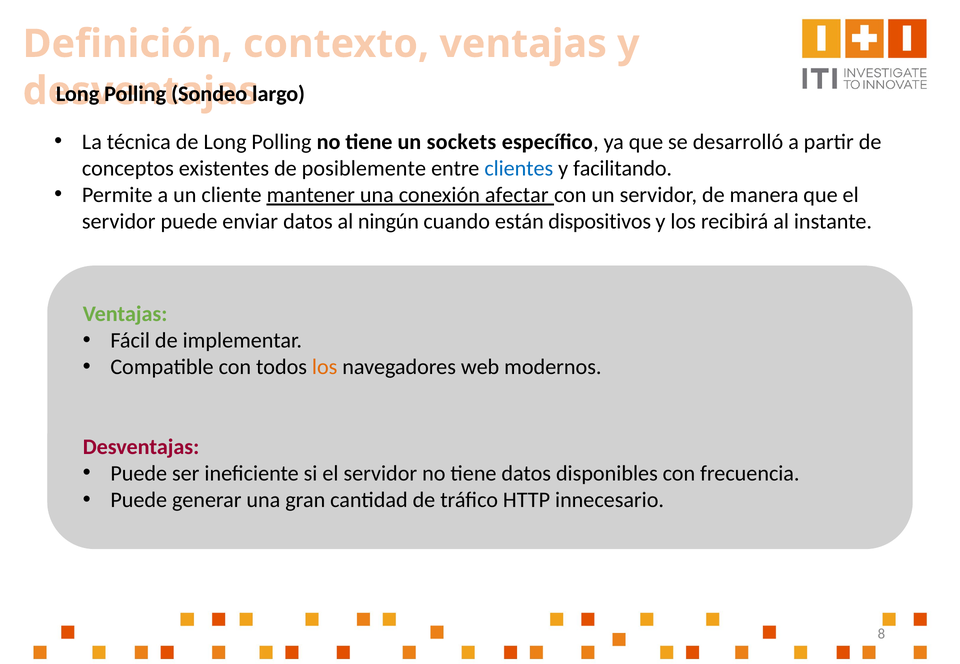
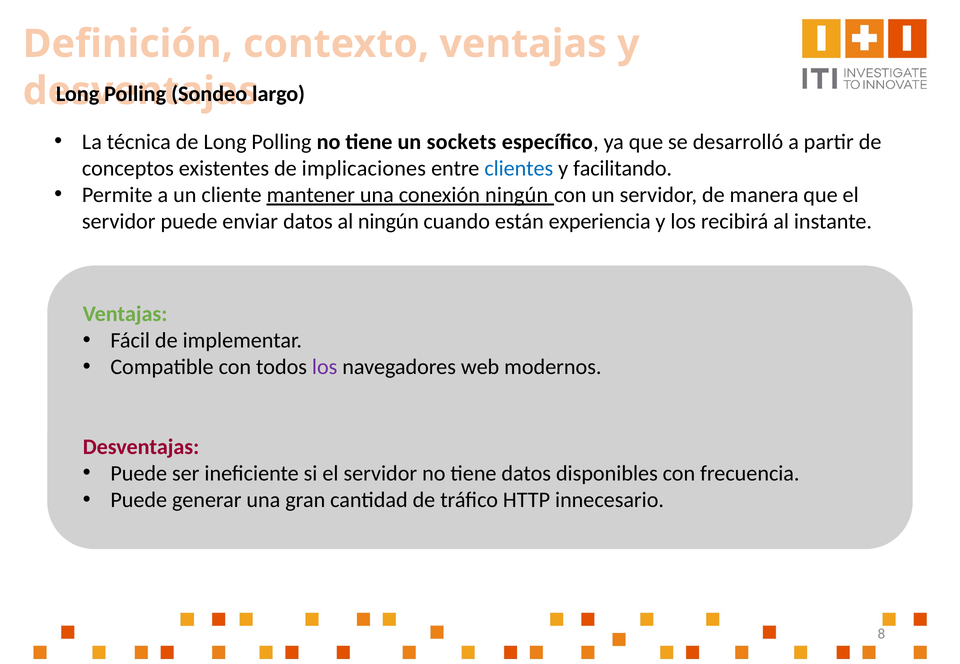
posiblemente: posiblemente -> implicaciones (364, 168)
conexión afectar: afectar -> ningún (517, 195)
dispositivos: dispositivos -> experiencia (600, 222)
los colour: orange -> purple (325, 367)
